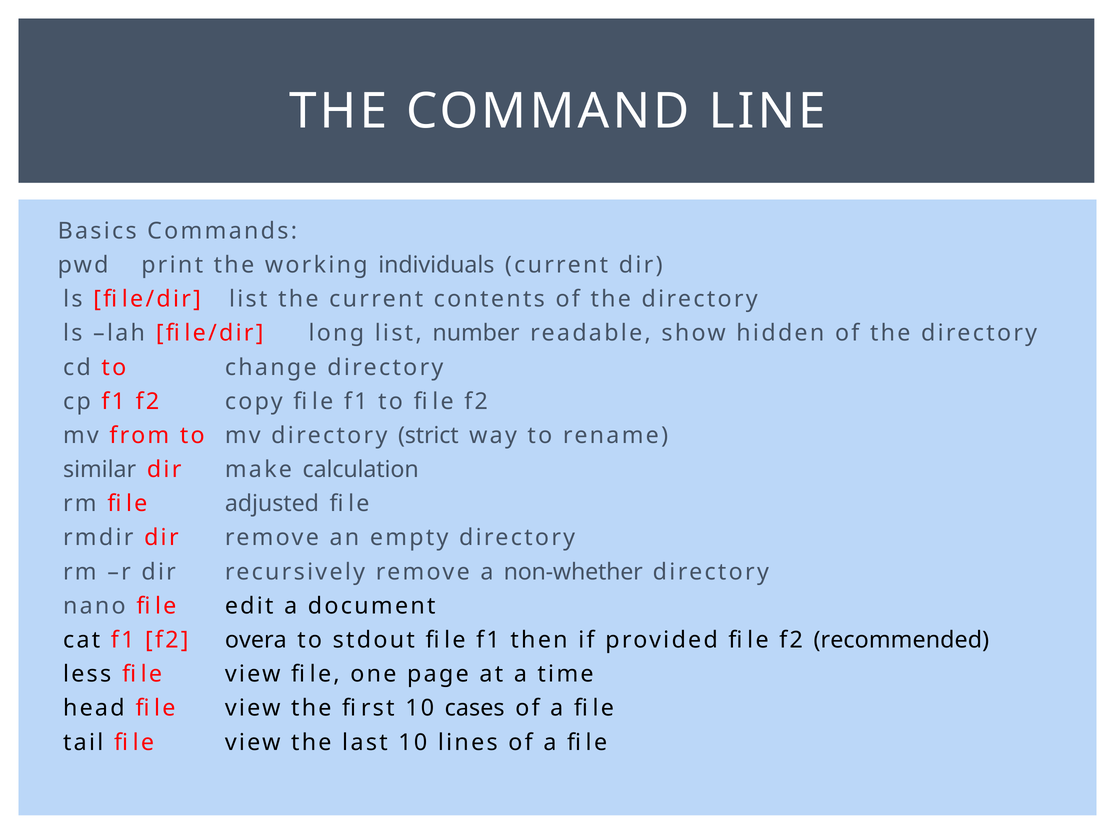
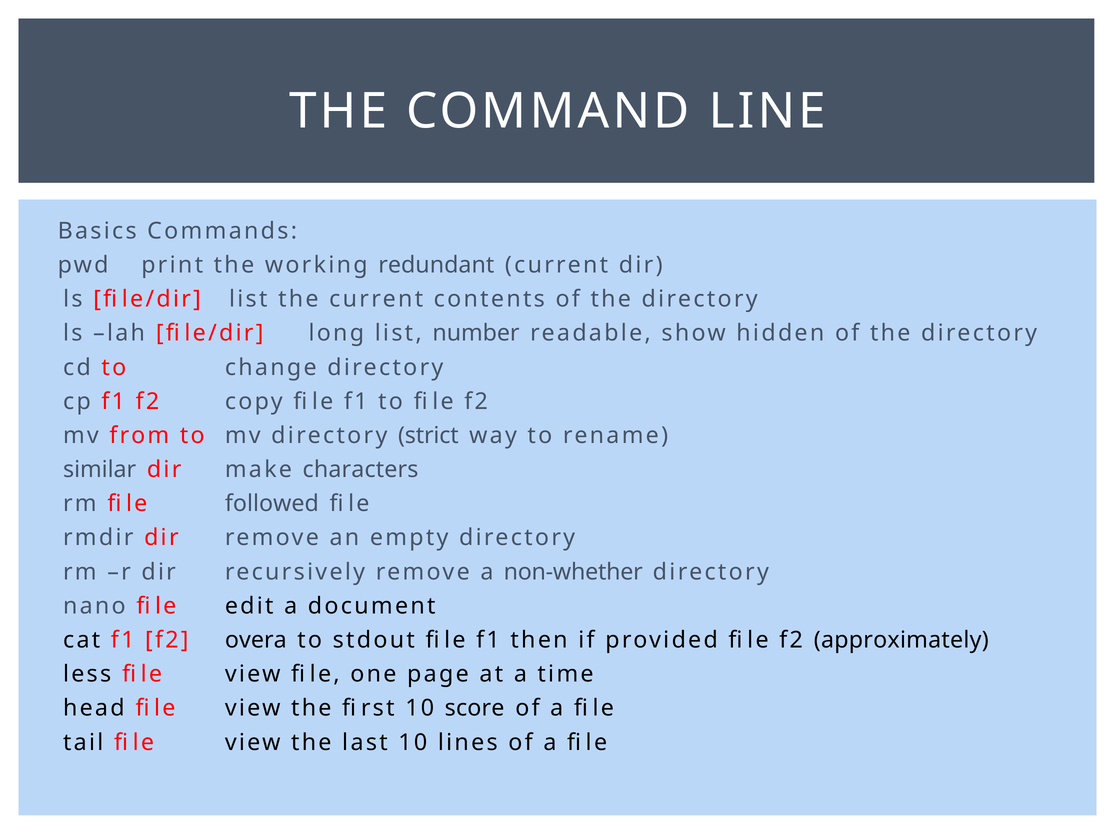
individuals: individuals -> redundant (436, 265)
calculation: calculation -> characters (361, 470)
adjusted: adjusted -> followed (272, 504)
recommended: recommended -> approximately (901, 640)
cases: cases -> score (475, 708)
